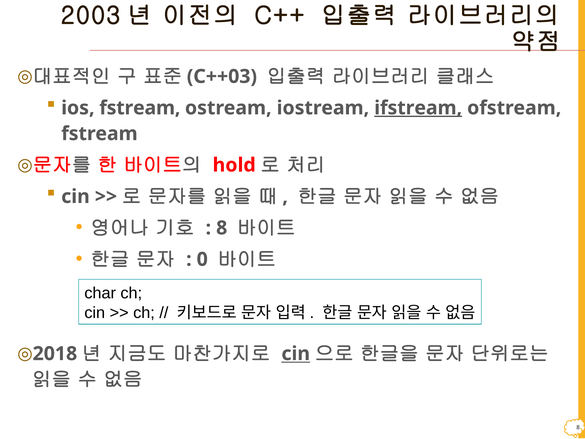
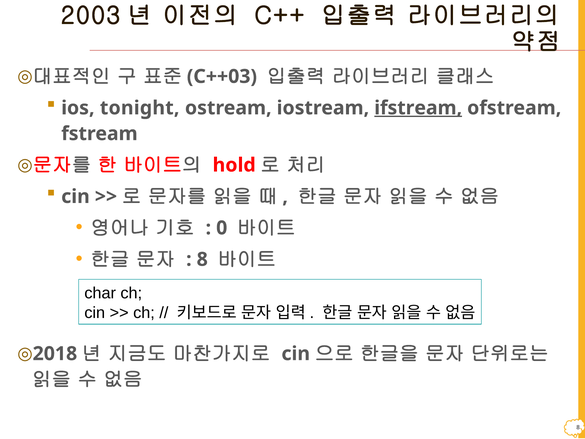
ios fstream: fstream -> tonight (140, 108)
8: 8 -> 0 (222, 228)
0: 0 -> 8 (202, 259)
cin underline: present -> none (296, 353)
